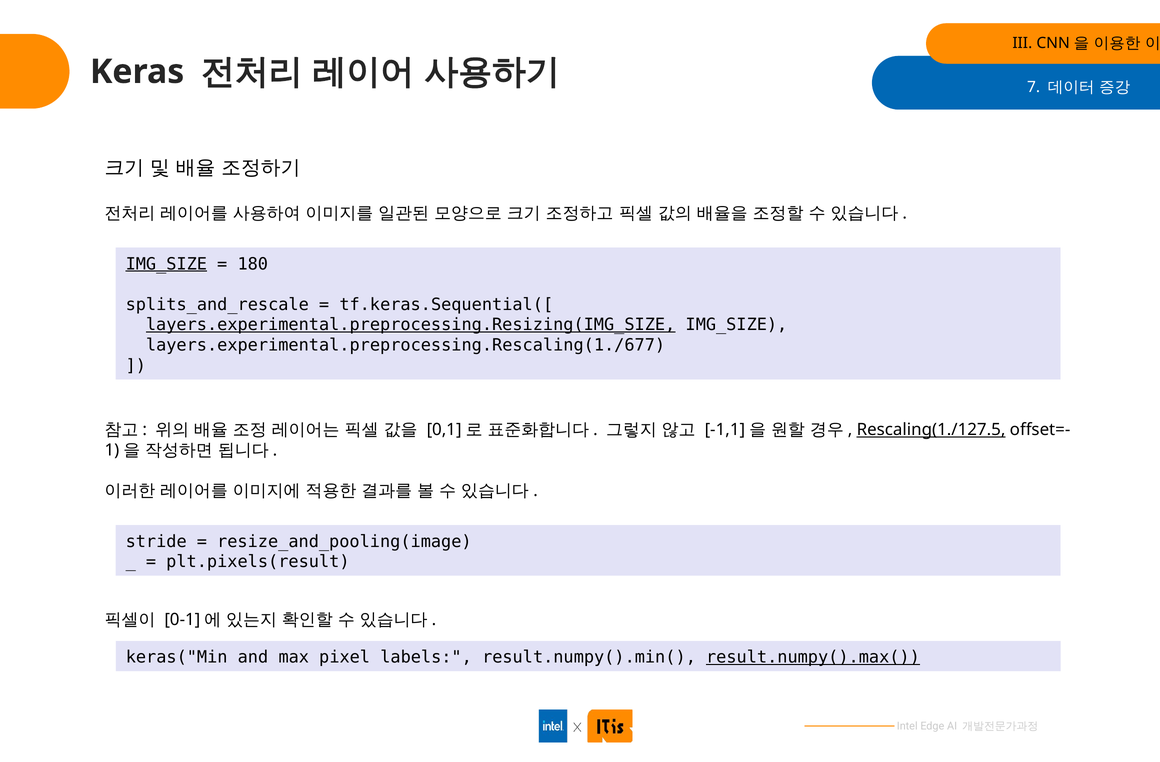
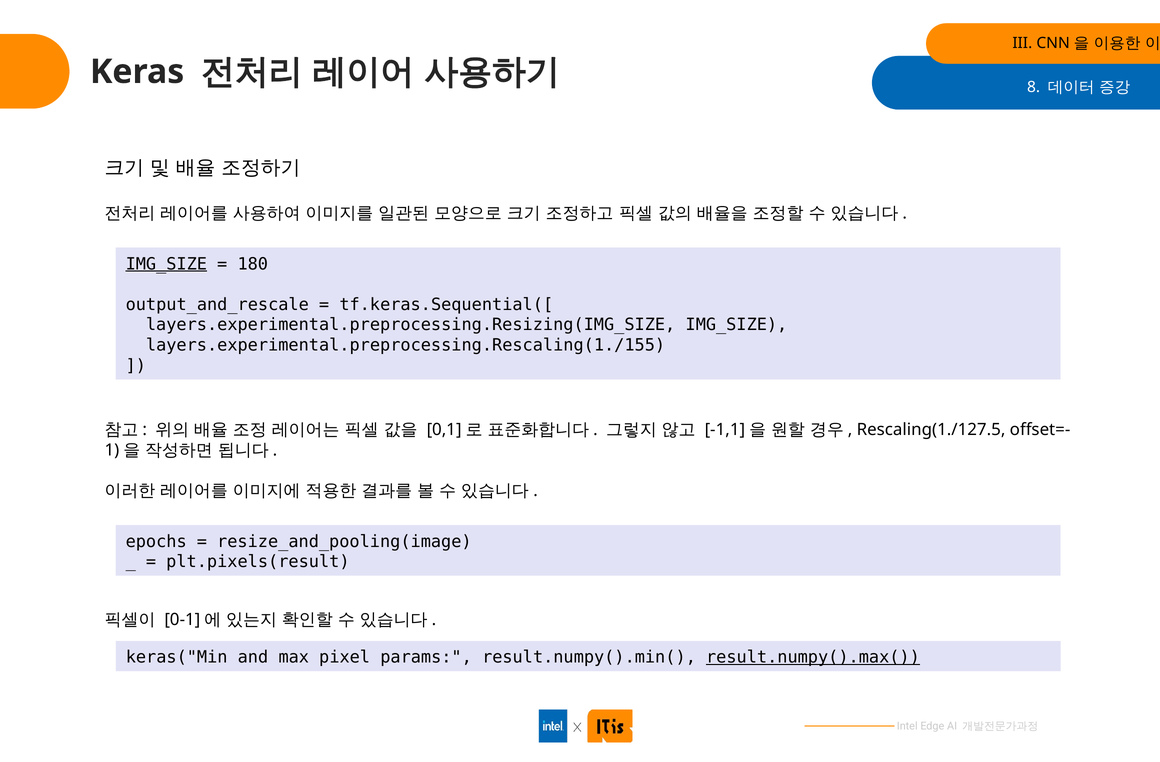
7: 7 -> 8 (1034, 87)
splits_and_rescale: splits_and_rescale -> output_and_rescale (217, 305)
layers.experimental.preprocessing.Resizing(IMG_SIZE underline: present -> none (411, 325)
layers.experimental.preprocessing.Rescaling(1./677: layers.experimental.preprocessing.Rescaling(1./677 -> layers.experimental.preprocessing.Rescaling(1./155 (406, 345)
Rescaling(1./127.5 underline: present -> none (931, 430)
stride: stride -> epochs (156, 541)
labels: labels -> params (426, 657)
